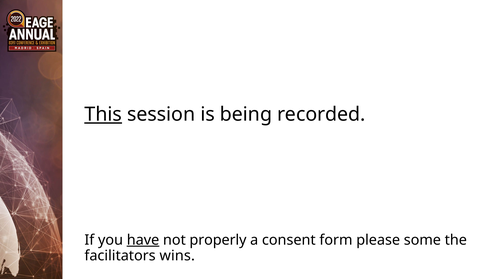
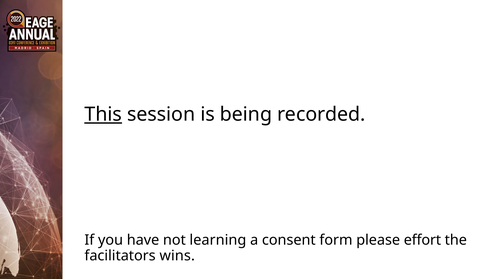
have underline: present -> none (143, 239)
properly: properly -> learning (218, 239)
some: some -> effort (422, 239)
